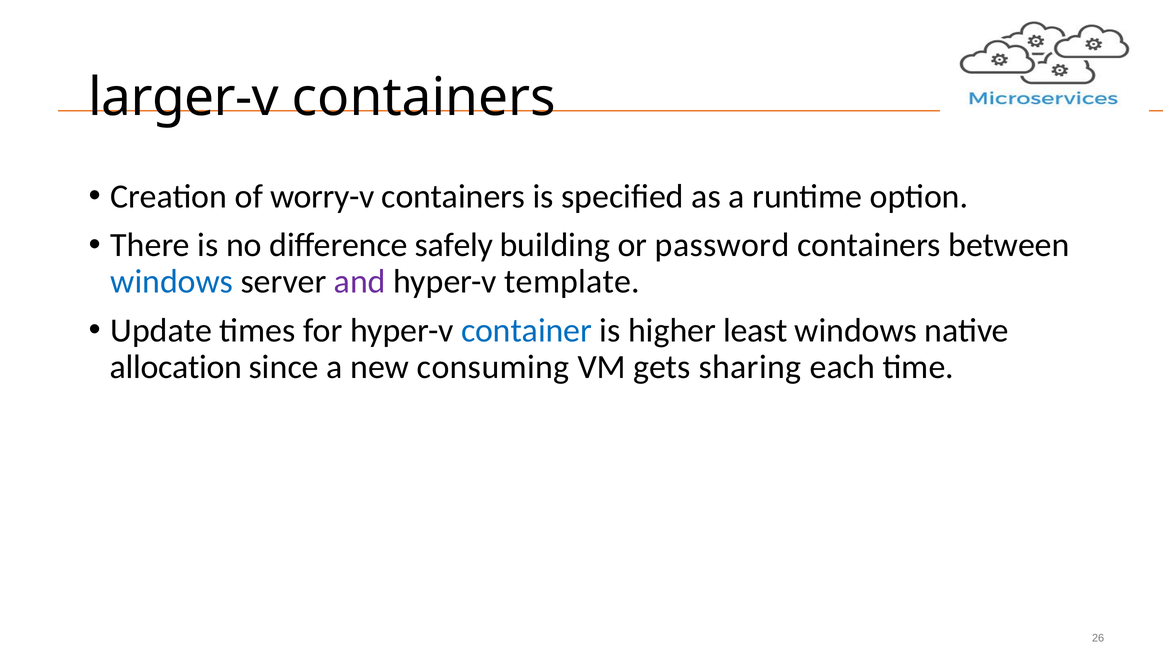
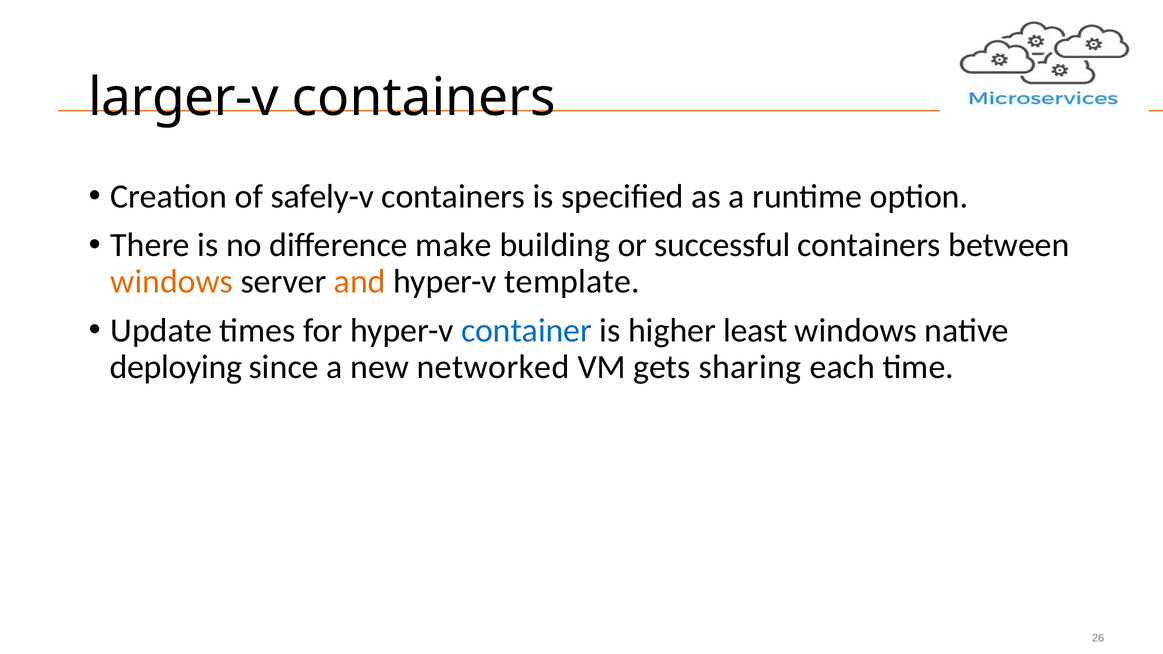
worry-v: worry-v -> safely-v (322, 197)
safely: safely -> make (454, 245)
password: password -> successful (722, 245)
windows colour: blue -> orange (172, 282)
and colour: purple -> orange (360, 282)
allocation: allocation -> deploying (176, 367)
consuming: consuming -> networked (493, 367)
